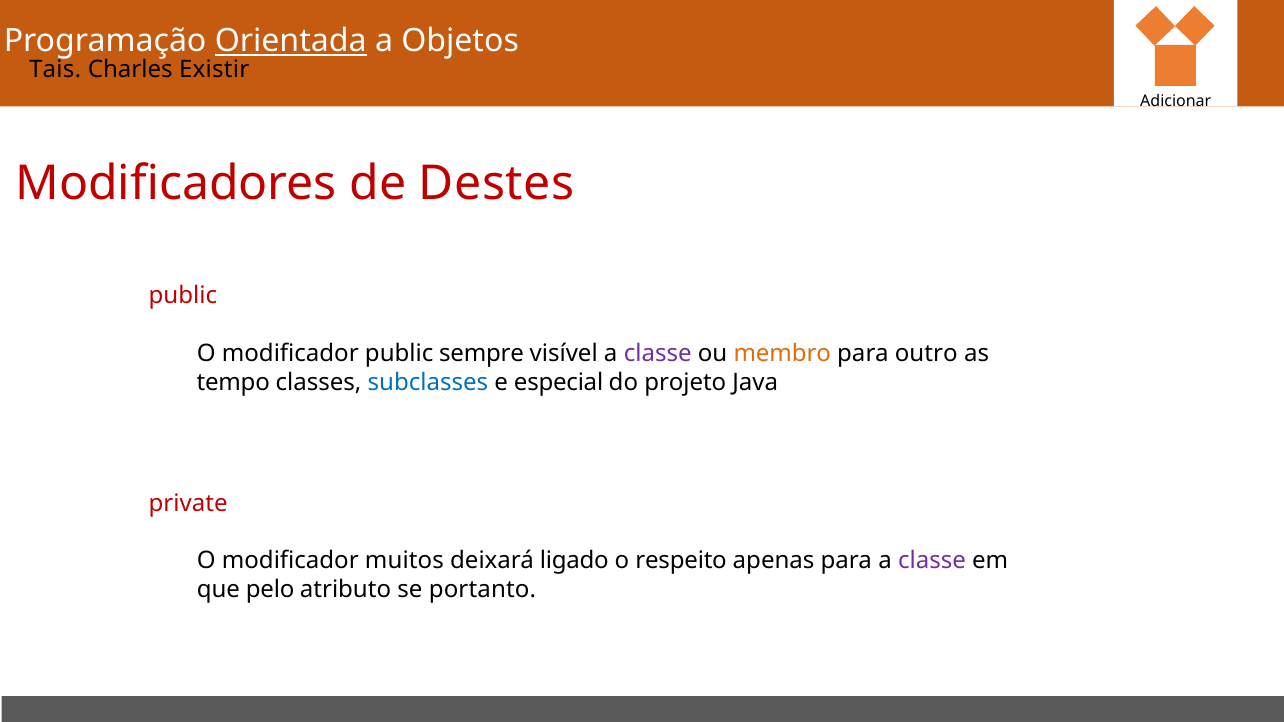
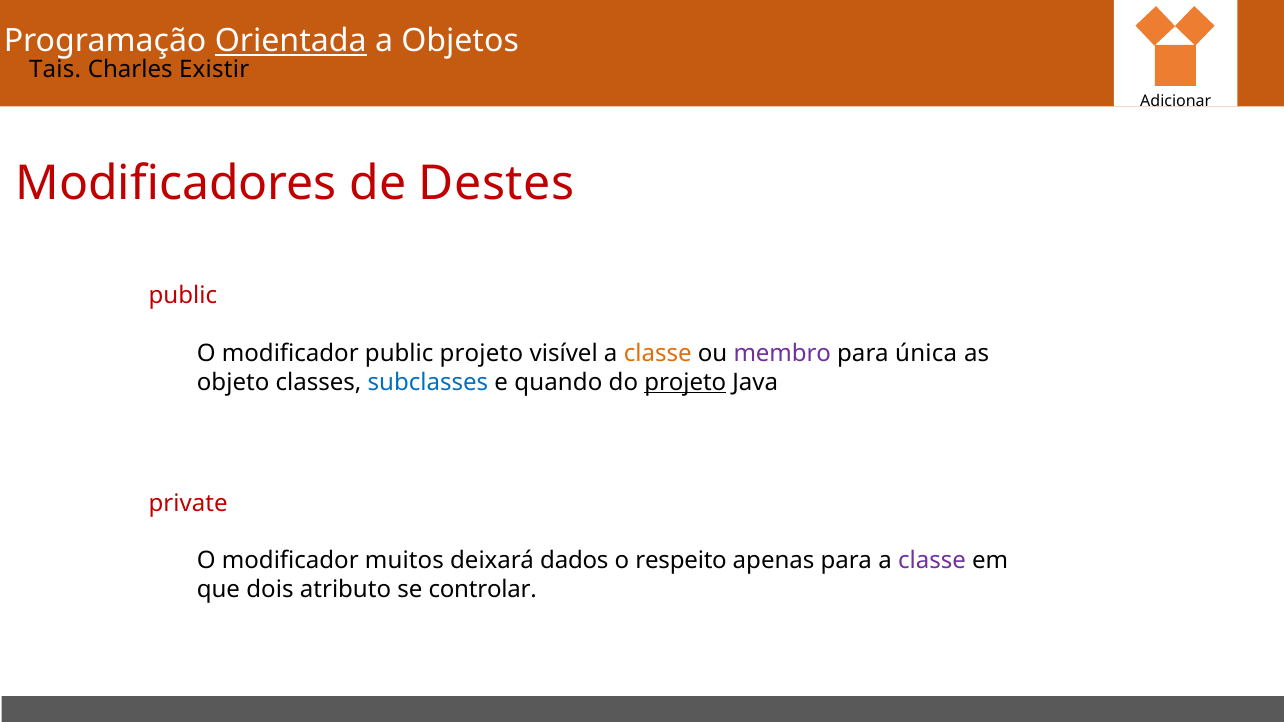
public sempre: sempre -> projeto (481, 354)
classe colour: purple -> orange (658, 354)
membro colour: orange -> purple (782, 354)
outro: outro -> única (926, 354)
tempo: tempo -> objeto (233, 383)
especial: especial -> quando (558, 383)
projeto underline: none -> present (685, 383)
ligado: ligado -> dados (574, 561)
pelo: pelo -> dois (270, 590)
portanto: portanto -> controlar (483, 590)
